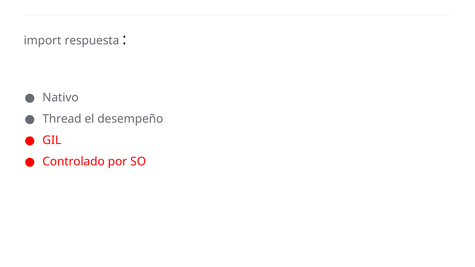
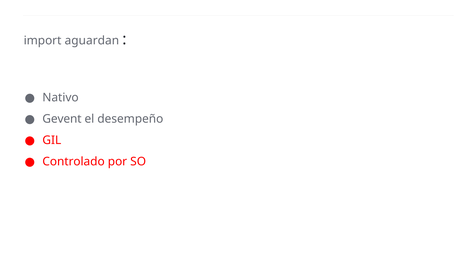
respuesta: respuesta -> aguardan (92, 41)
Thread: Thread -> Gevent (62, 119)
